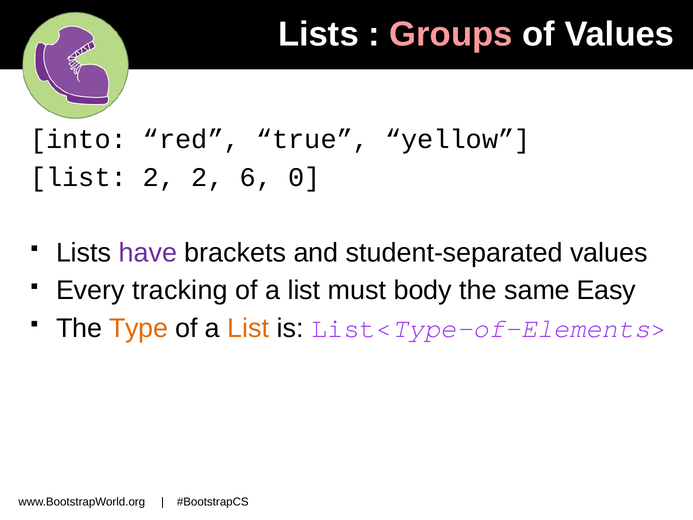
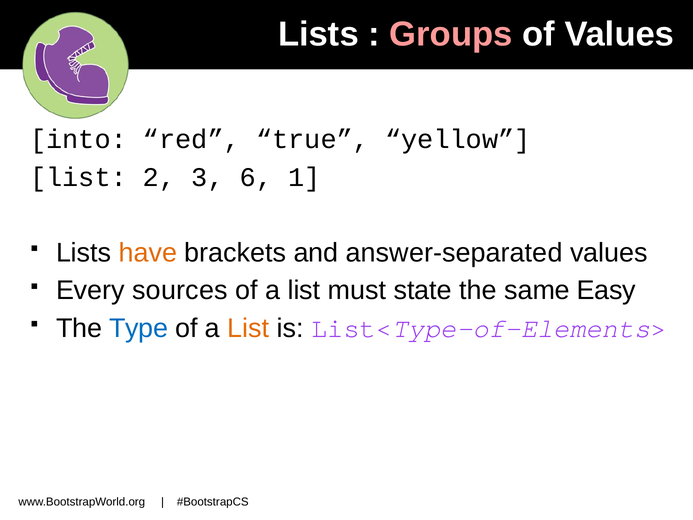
2 2: 2 -> 3 (208, 177)
0: 0 -> 1 (304, 177)
have colour: purple -> orange (148, 253)
student-separated: student-separated -> answer-separated (454, 253)
tracking: tracking -> sources (180, 290)
body: body -> state (423, 290)
Type colour: orange -> blue (139, 328)
